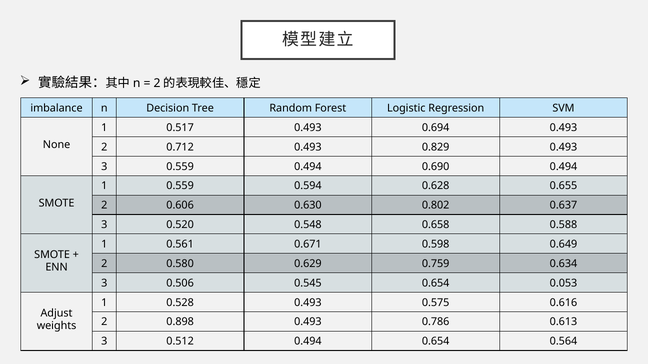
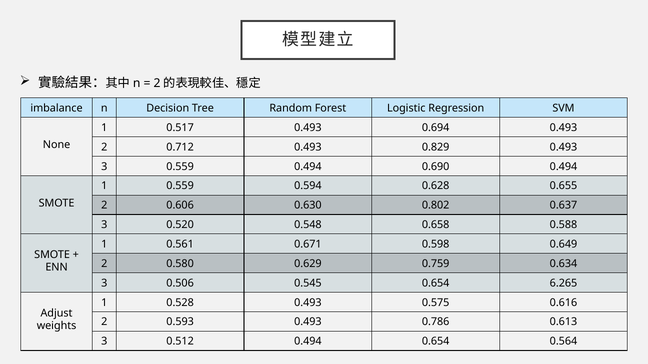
0.053: 0.053 -> 6.265 (563, 283)
0.898: 0.898 -> 0.593 (180, 322)
